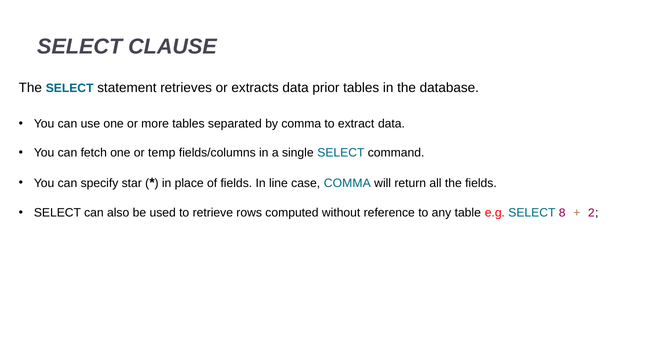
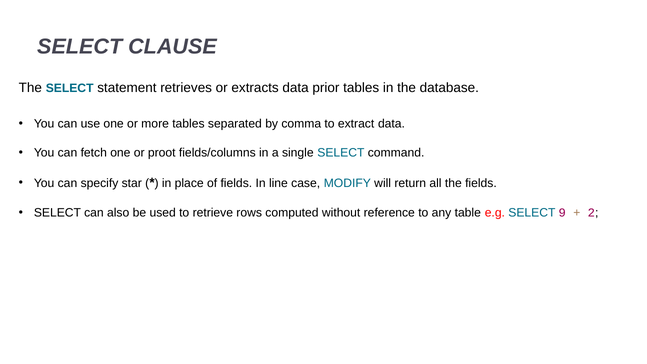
temp: temp -> proot (162, 153)
case COMMA: COMMA -> MODIFY (347, 183)
8: 8 -> 9 (562, 213)
